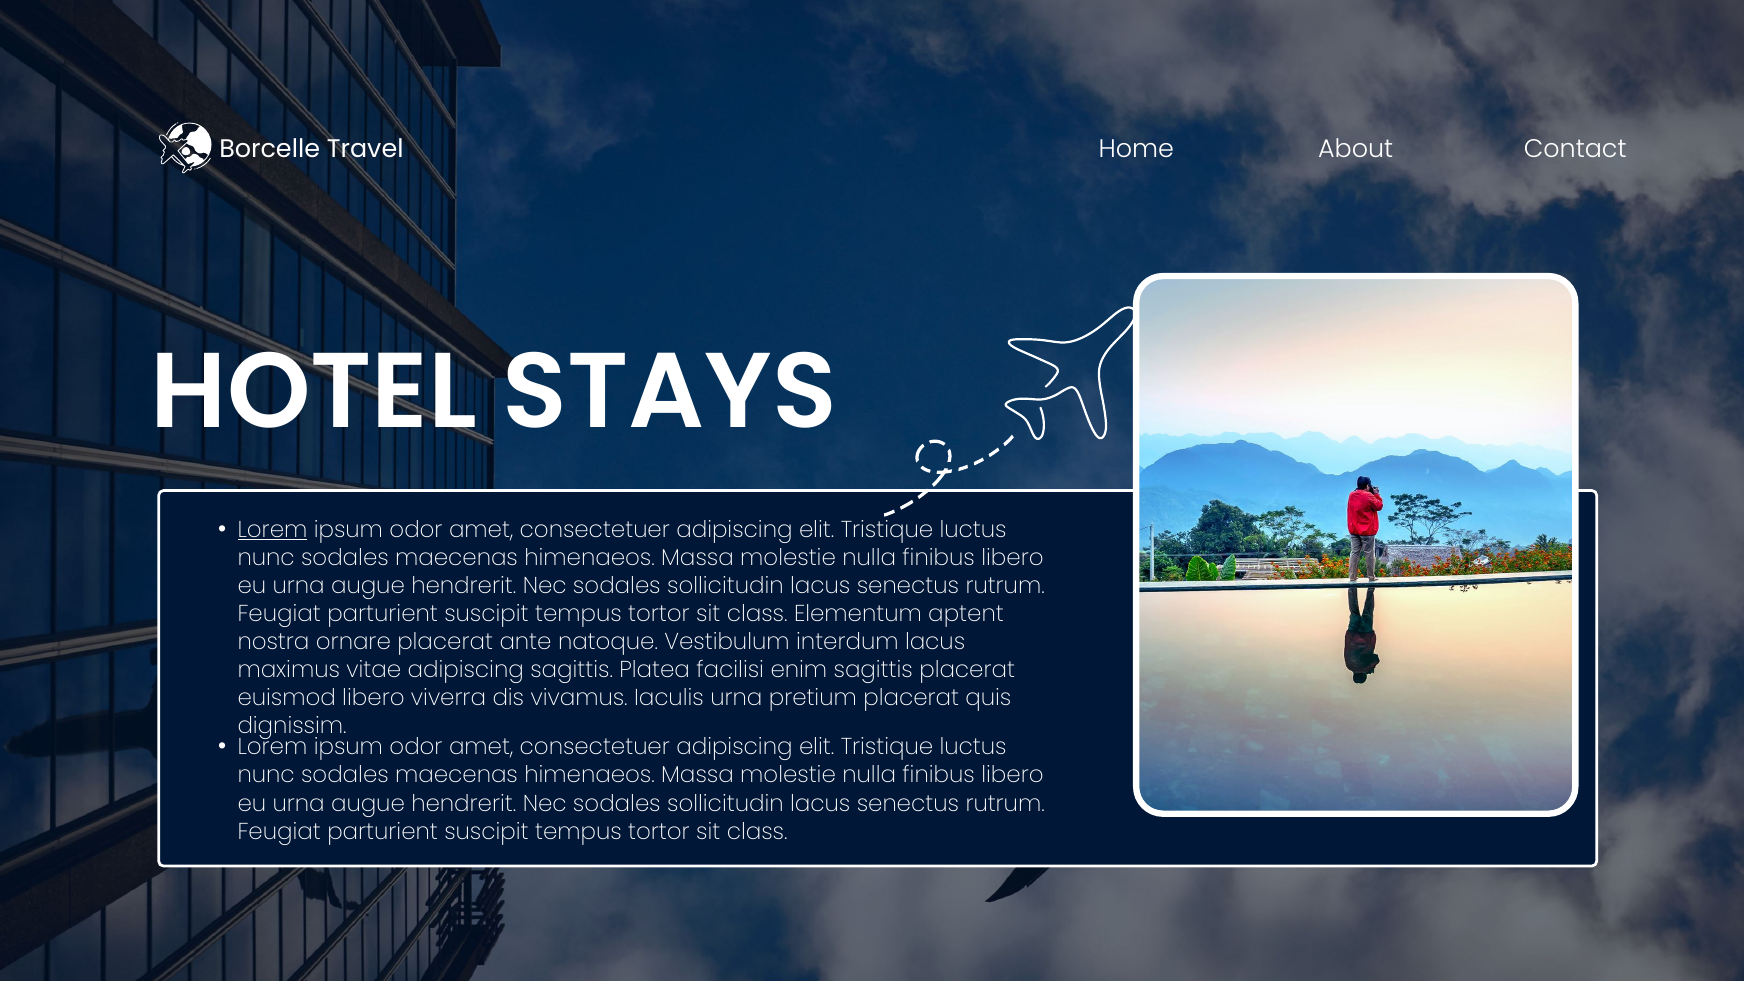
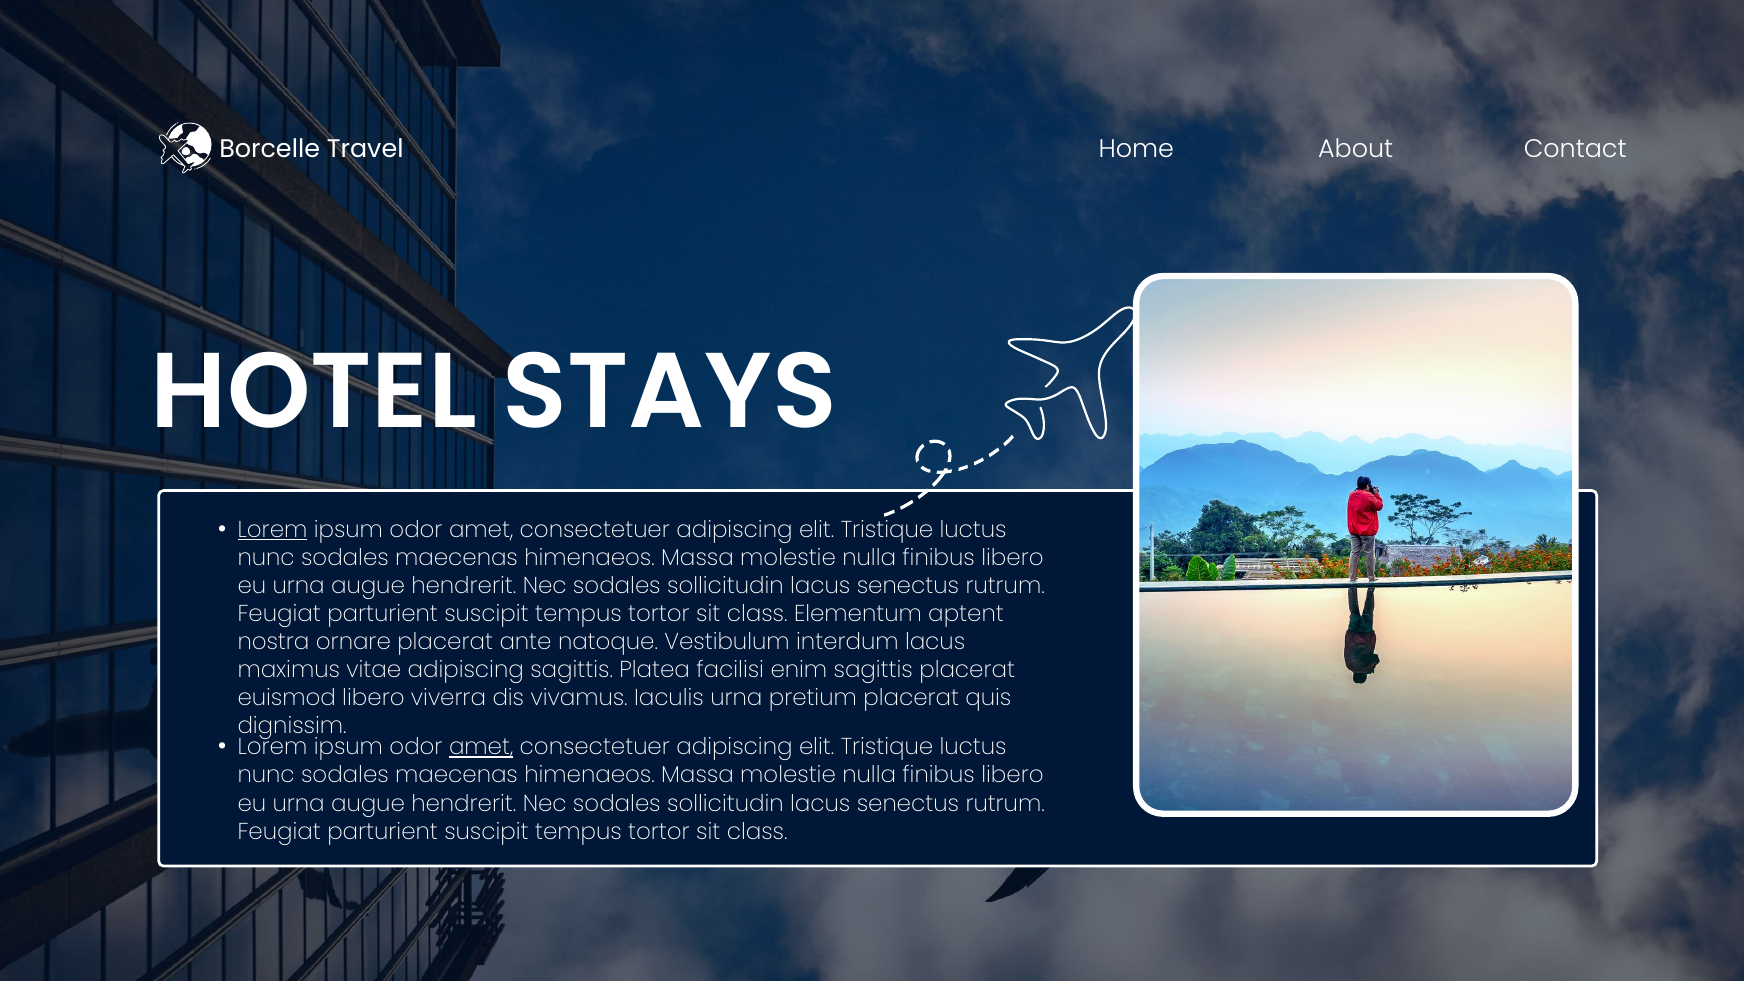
amet underline: none -> present (481, 747)
